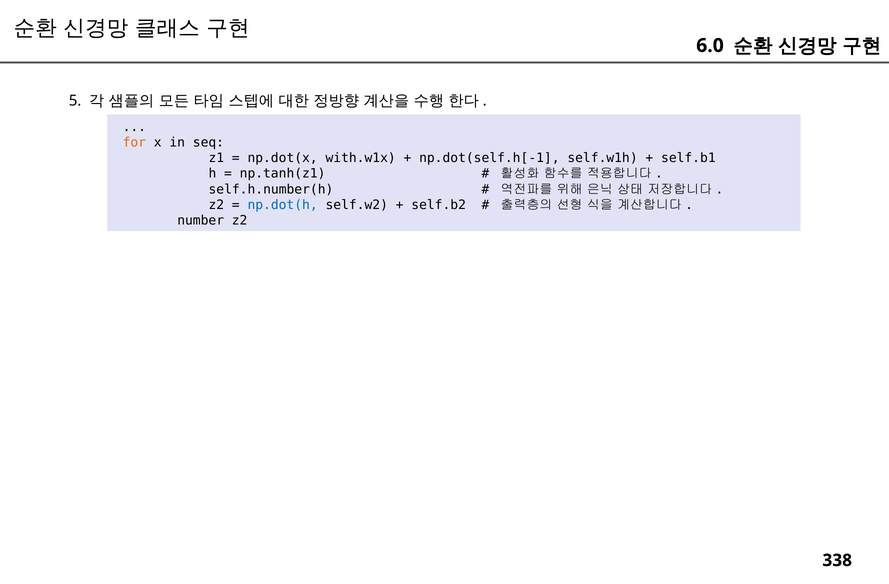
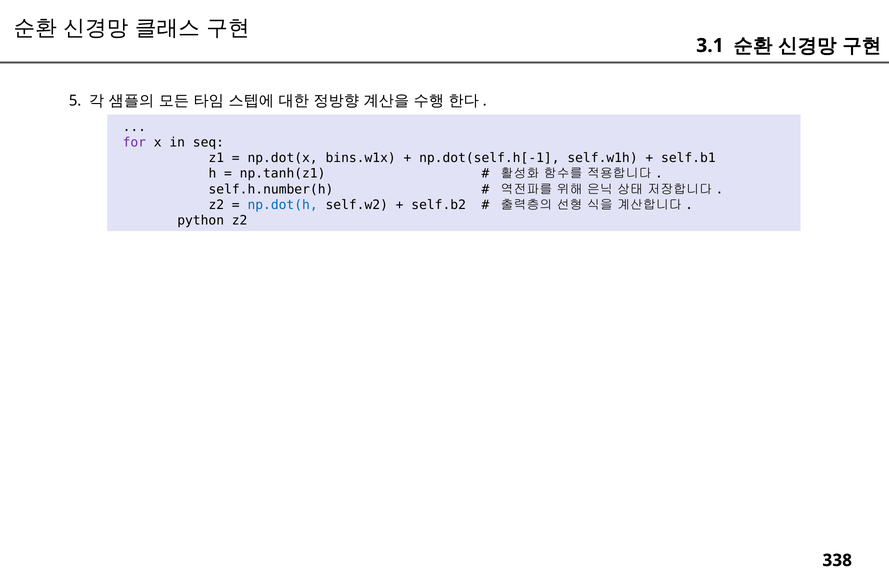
6.0: 6.0 -> 3.1 (710, 46)
for colour: orange -> purple (134, 143)
with.w1x: with.w1x -> bins.w1x (361, 158)
number: number -> python (201, 220)
